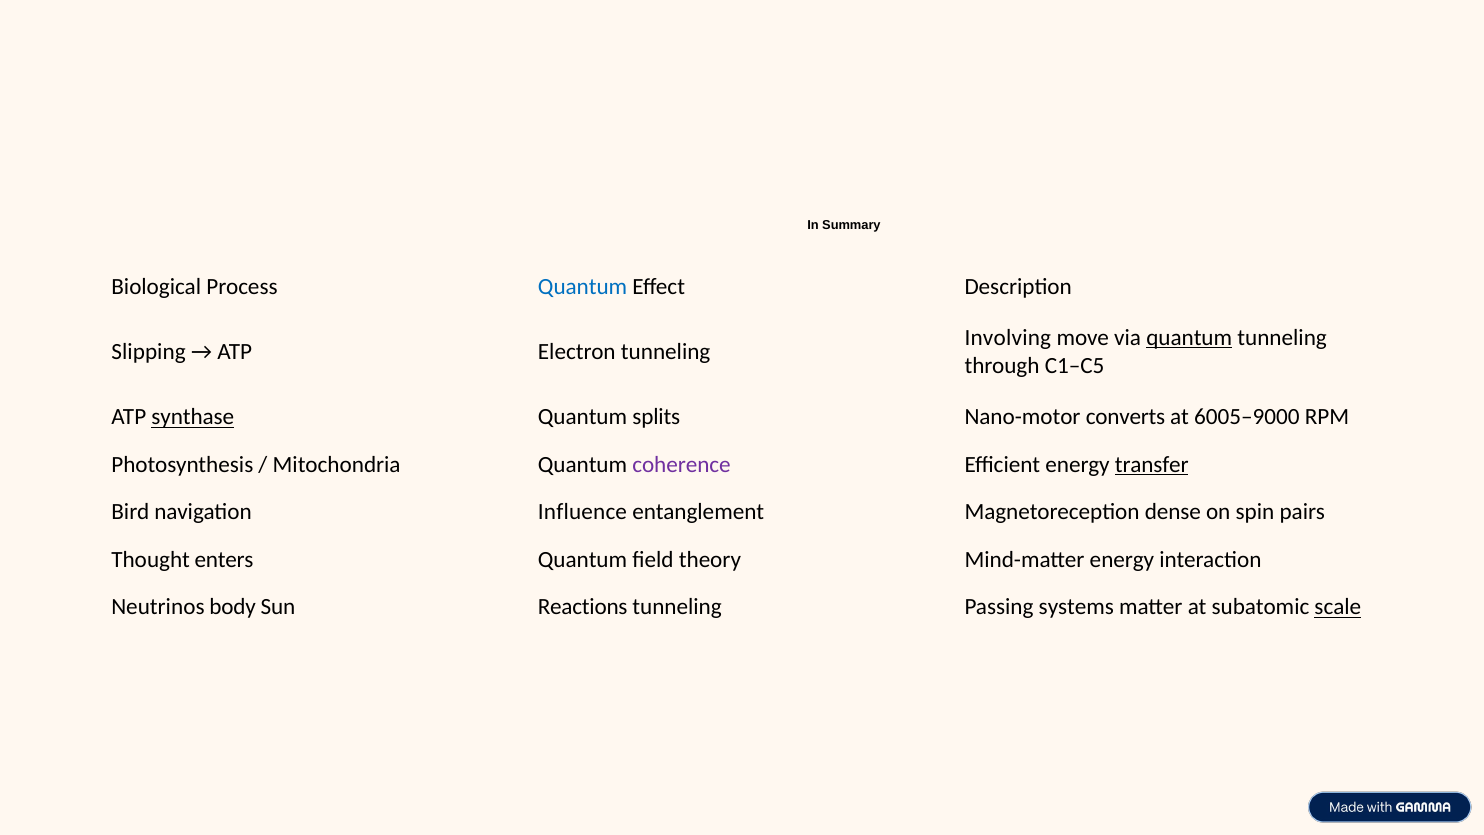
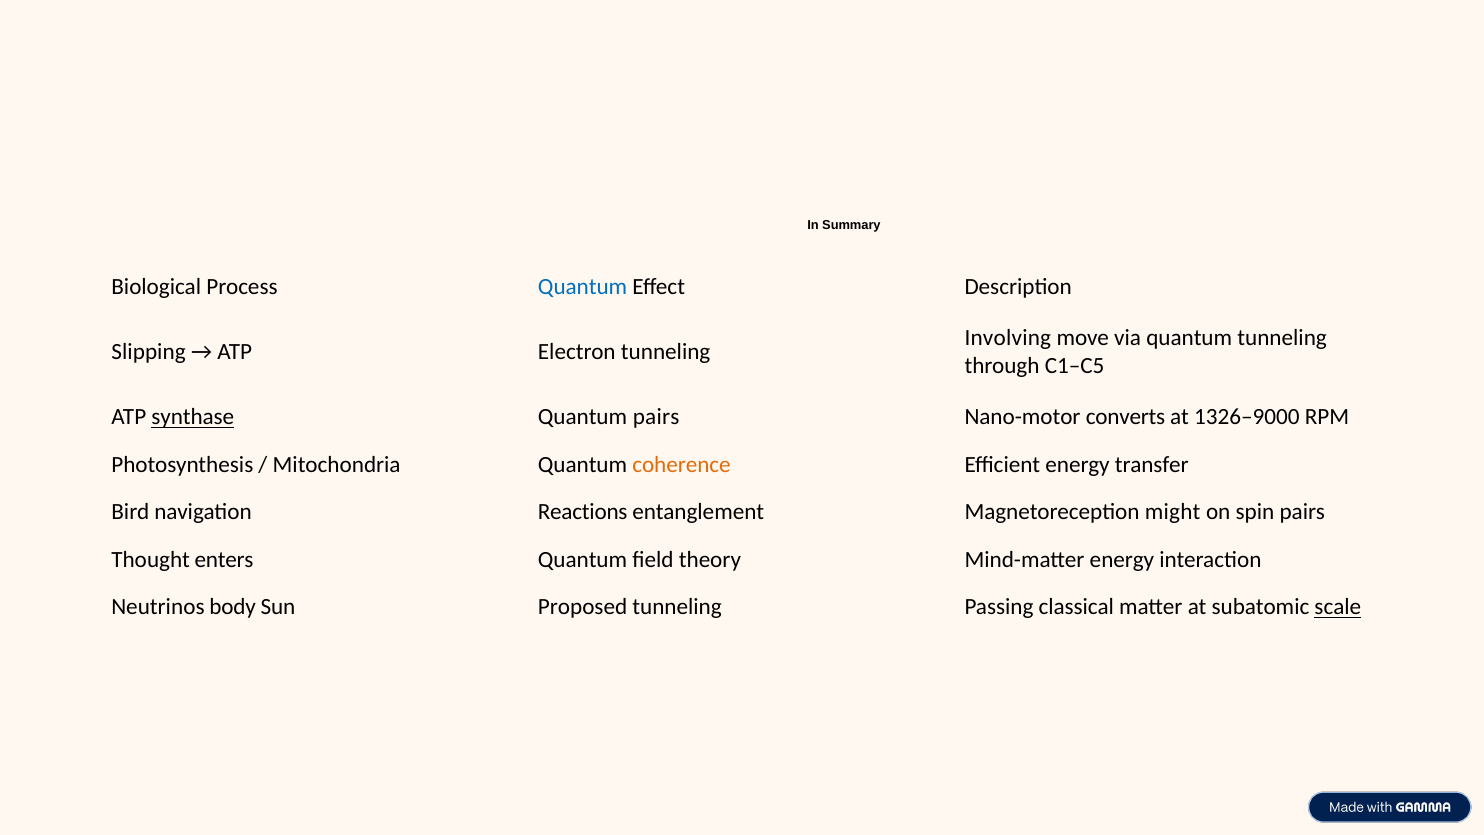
quantum underline: present -> none (1189, 338)
Quantum splits: splits -> pairs (656, 417)
6005–9000: 6005–9000 -> 1326–9000 (1247, 417)
coherence colour: purple -> orange (682, 465)
transfer underline: present -> none (1152, 465)
Influence: Influence -> Reactions (583, 512)
dense: dense -> might (1173, 512)
Reactions: Reactions -> Proposed (583, 607)
systems: systems -> classical (1076, 607)
